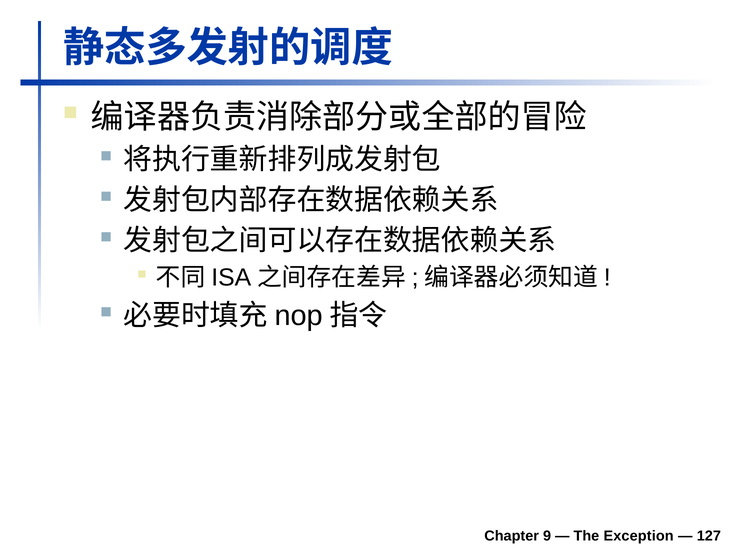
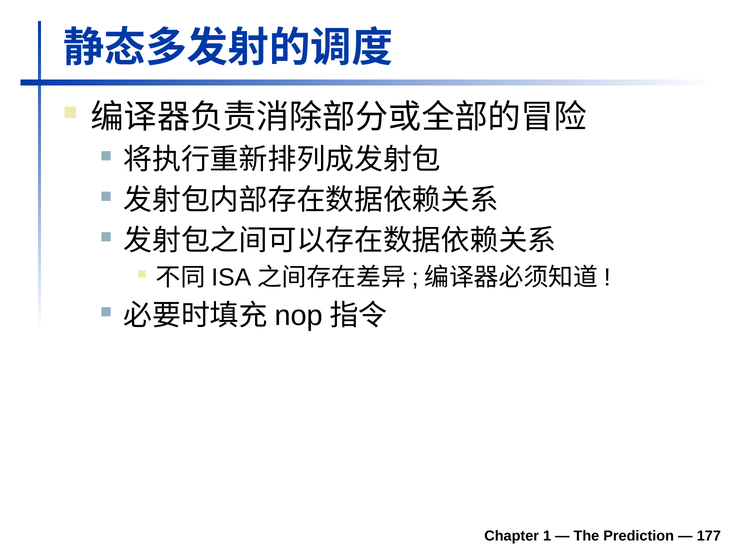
9: 9 -> 1 (547, 536)
Exception: Exception -> Prediction (639, 536)
127: 127 -> 177 (709, 536)
